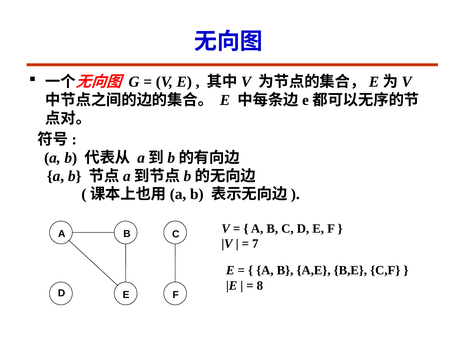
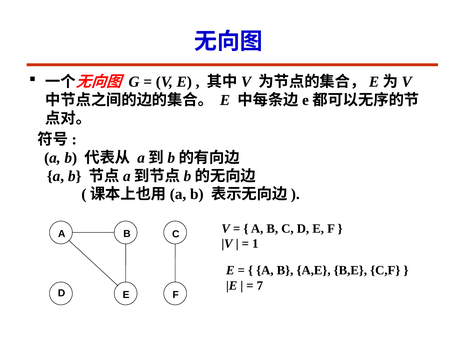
7: 7 -> 1 (255, 244)
8: 8 -> 7 (260, 285)
